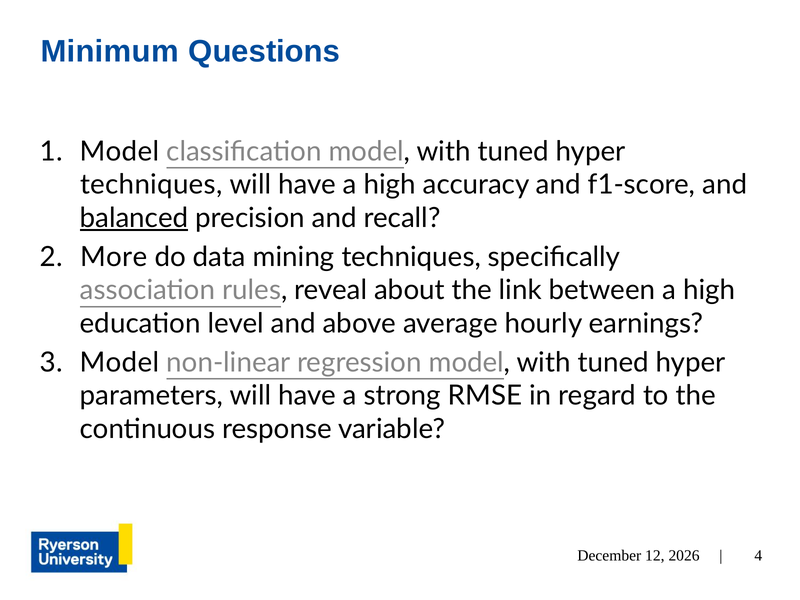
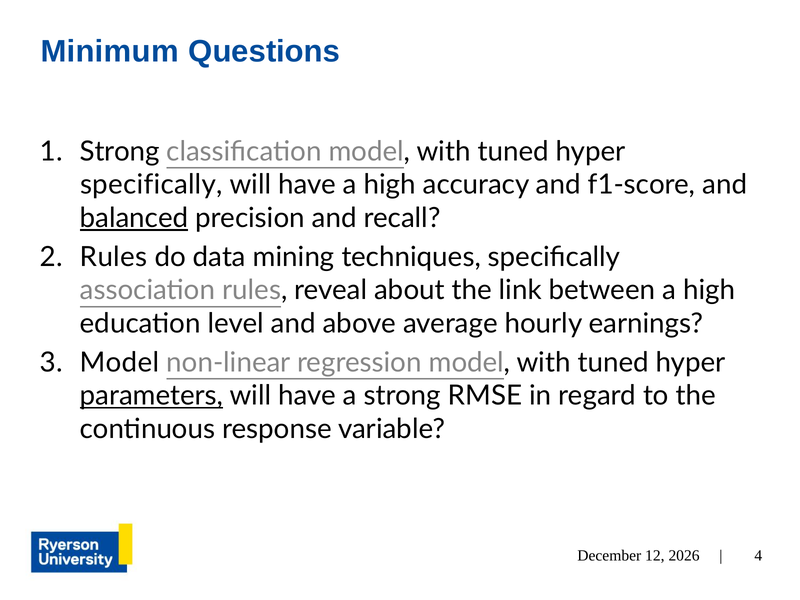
Model: Model -> Strong (120, 151)
techniques: techniques -> specifically (151, 185)
More: More -> Rules (114, 257)
parameters underline: none -> present (152, 396)
